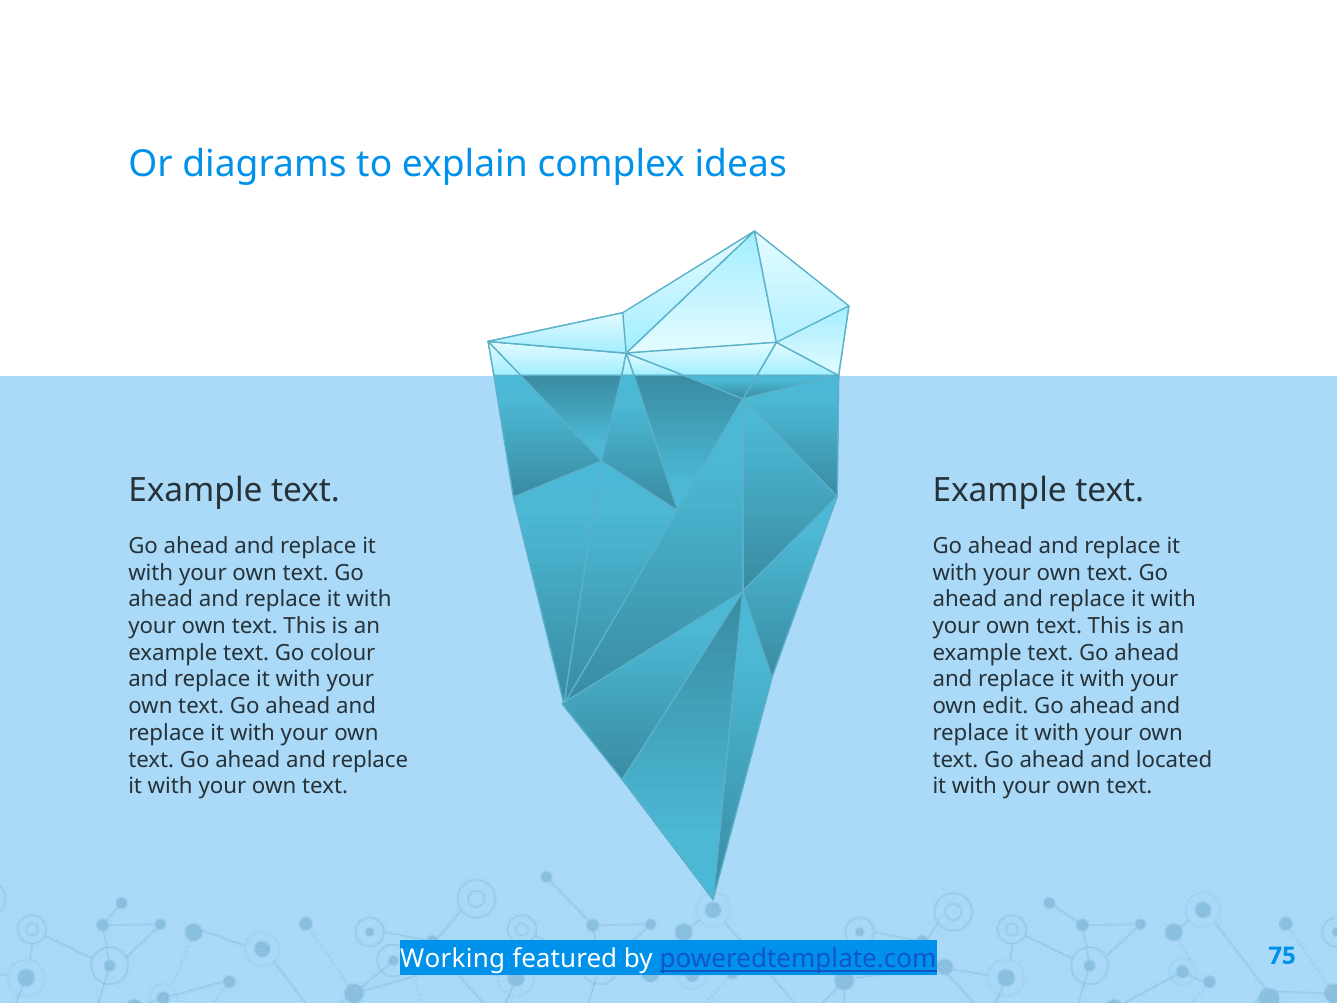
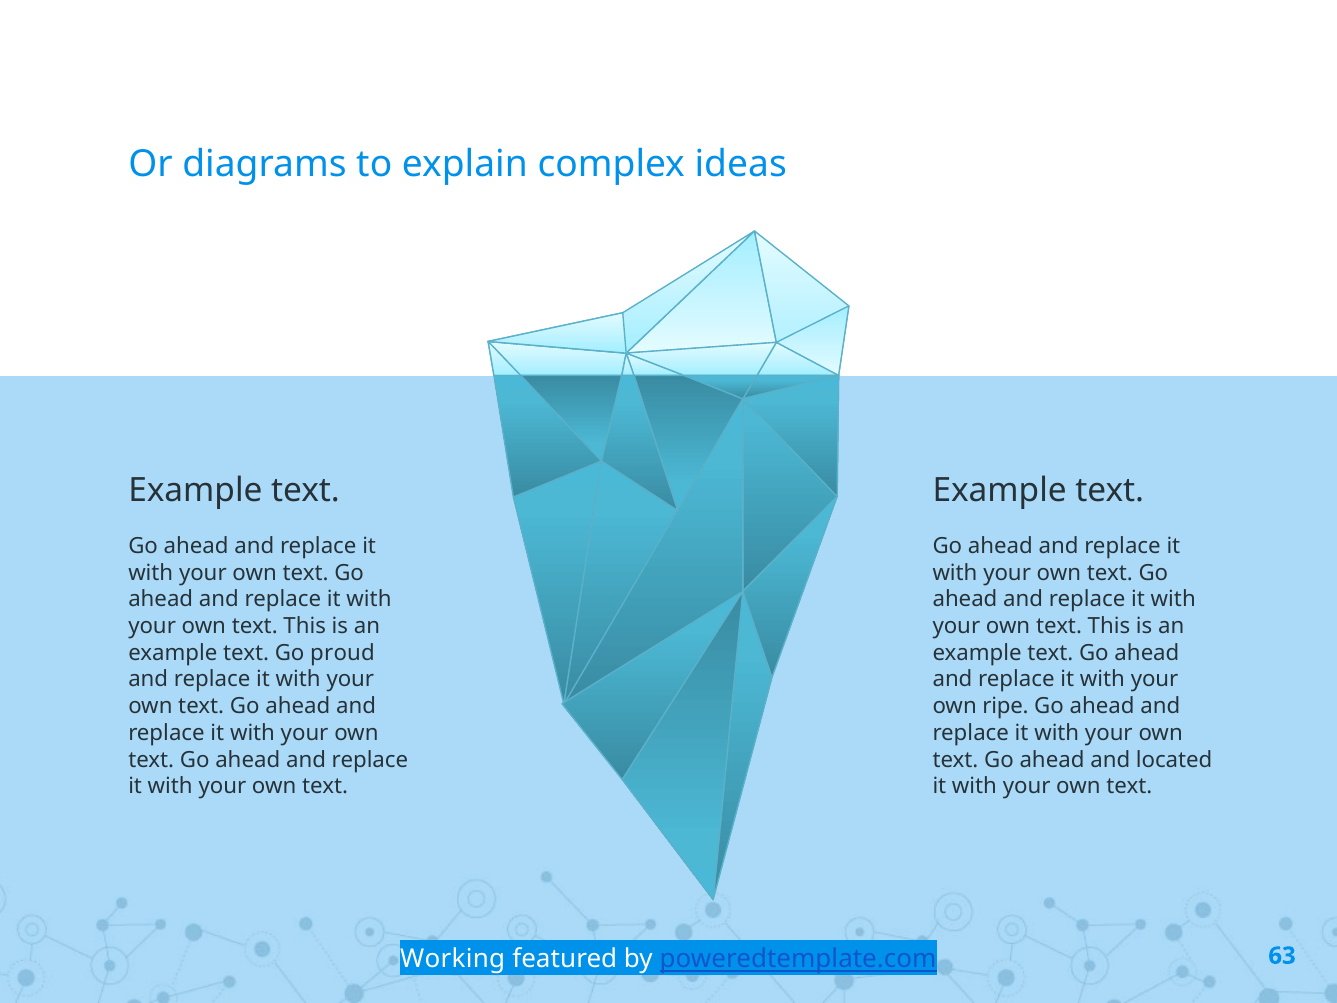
colour: colour -> proud (343, 653)
edit: edit -> ripe (1005, 706)
75: 75 -> 63 (1282, 956)
